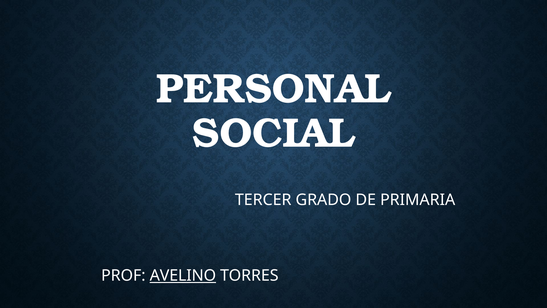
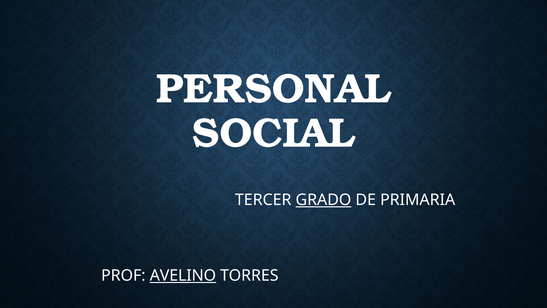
GRADO underline: none -> present (323, 200)
